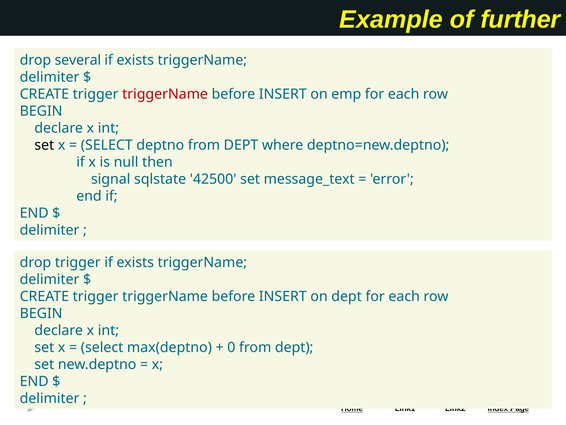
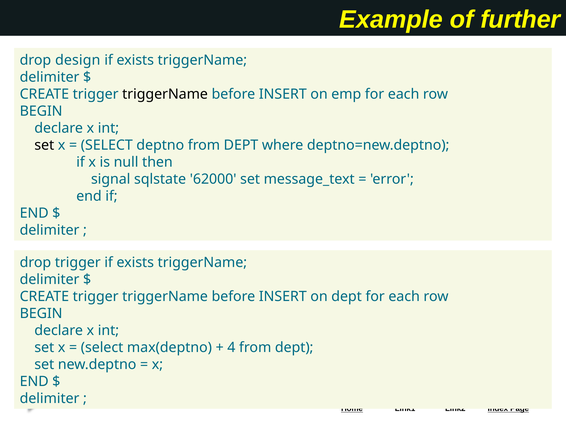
several: several -> design (78, 60)
triggerName colour: red -> black (165, 94)
42500: 42500 -> 62000 (213, 179)
0: 0 -> 4 (231, 347)
